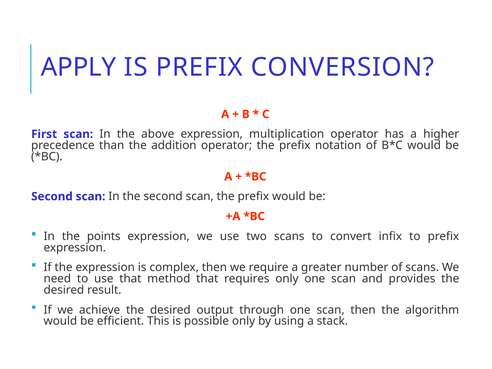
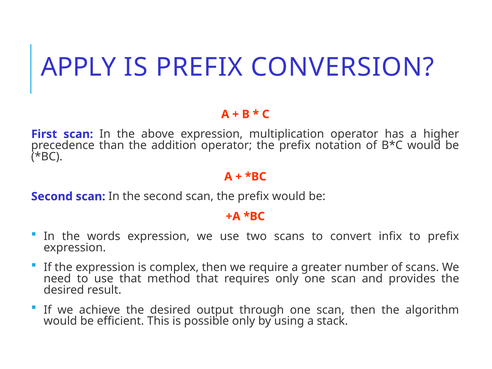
points: points -> words (104, 236)
